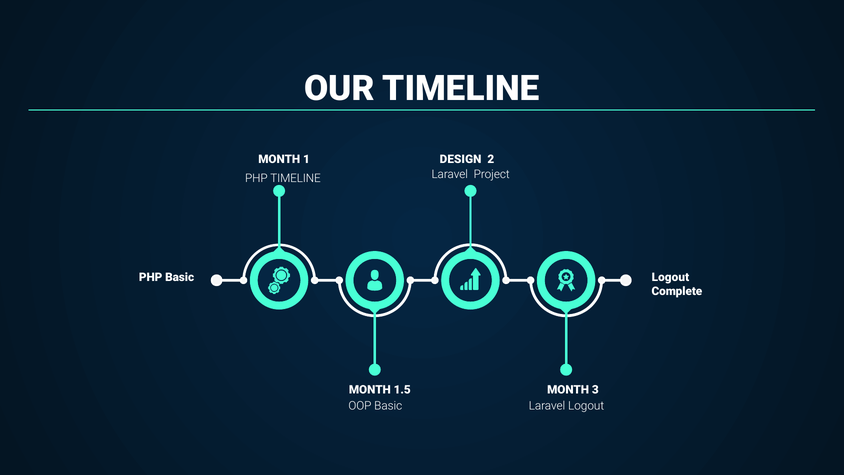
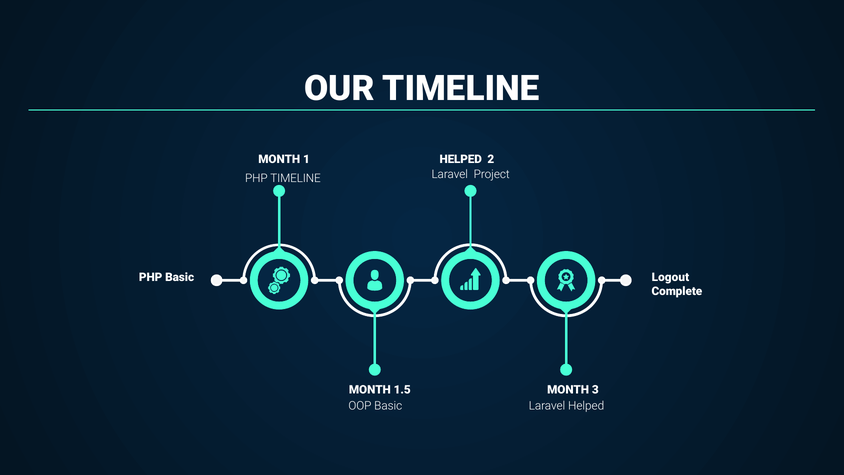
DESIGN: DESIGN -> HELPED (461, 159)
Laravel Logout: Logout -> Helped (586, 406)
